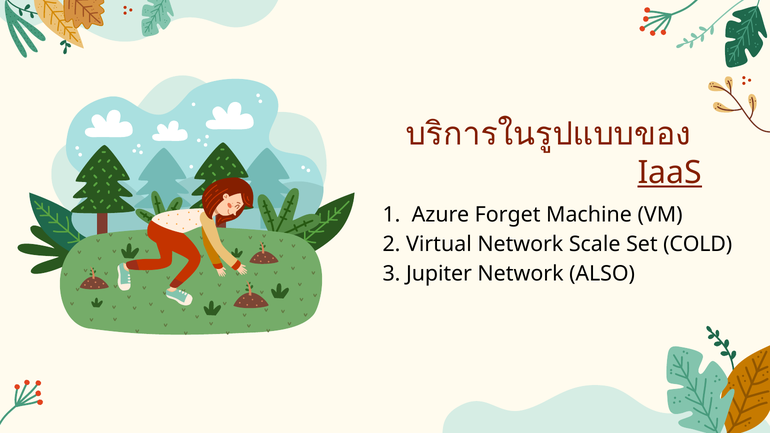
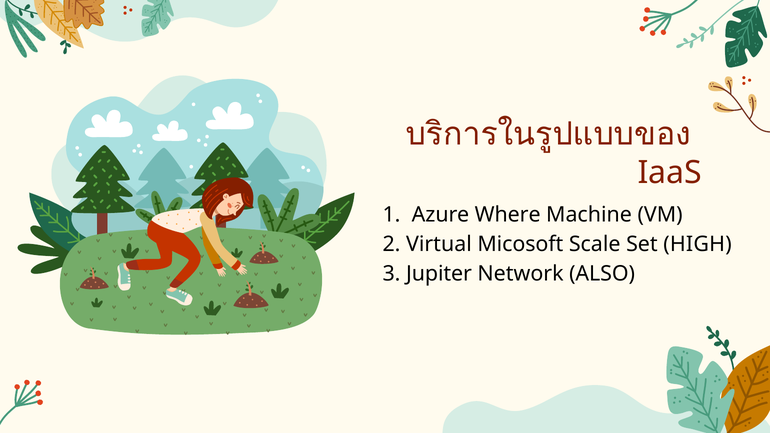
IaaS underline: present -> none (670, 173)
Forget: Forget -> Where (508, 215)
Virtual Network: Network -> Micosoft (520, 244)
COLD: COLD -> HIGH (698, 244)
